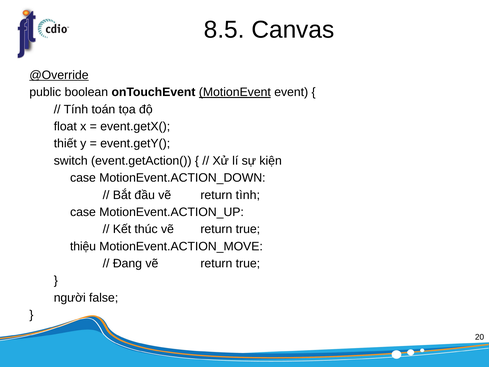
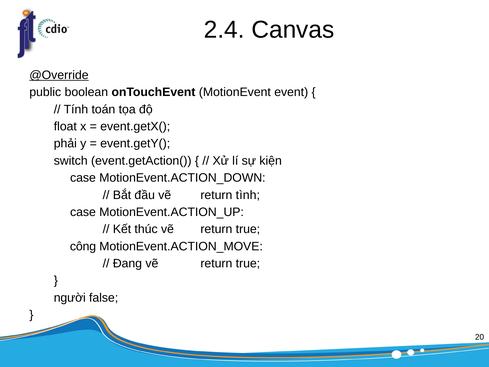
8.5: 8.5 -> 2.4 (224, 30)
MotionEvent underline: present -> none (235, 92)
thiết: thiết -> phải (65, 144)
thiệu: thiệu -> công (83, 246)
